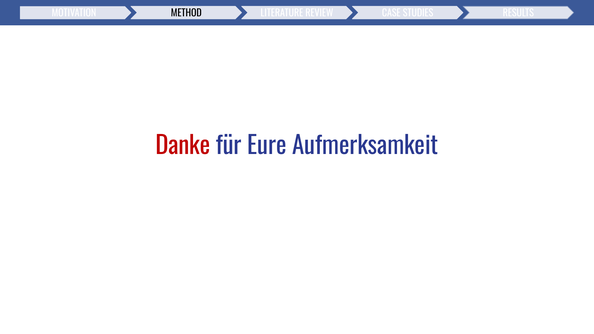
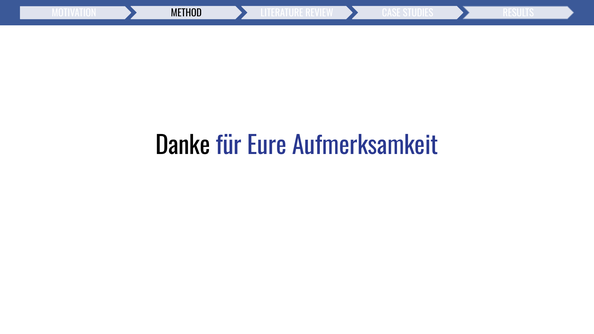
Danke colour: red -> black (183, 146)
